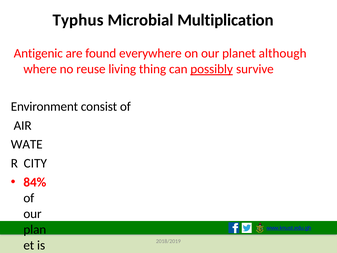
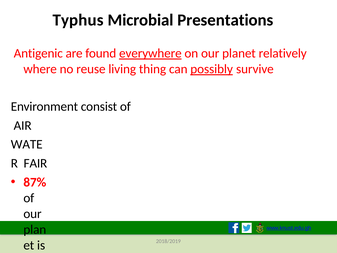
Multiplication: Multiplication -> Presentations (225, 20)
everywhere underline: none -> present (150, 53)
although: although -> relatively (283, 53)
CITY: CITY -> FAIR (35, 163)
84%: 84% -> 87% (35, 182)
